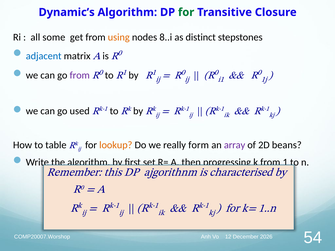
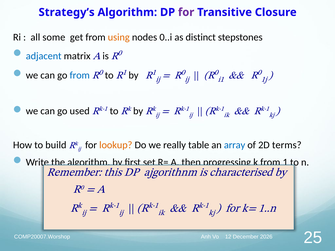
Dynamic’s: Dynamic’s -> Strategy’s (67, 12)
for colour: green -> purple (186, 12)
8..i: 8..i -> 0..i (166, 37)
from colour: purple -> blue (80, 75)
table: table -> build (56, 145)
form: form -> table (199, 145)
array colour: purple -> blue (235, 145)
beans: beans -> terms (287, 145)
54: 54 -> 25 (313, 238)
